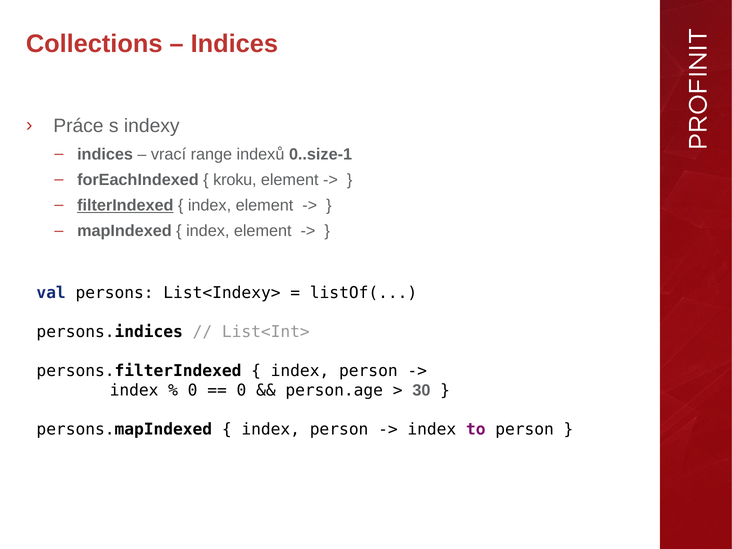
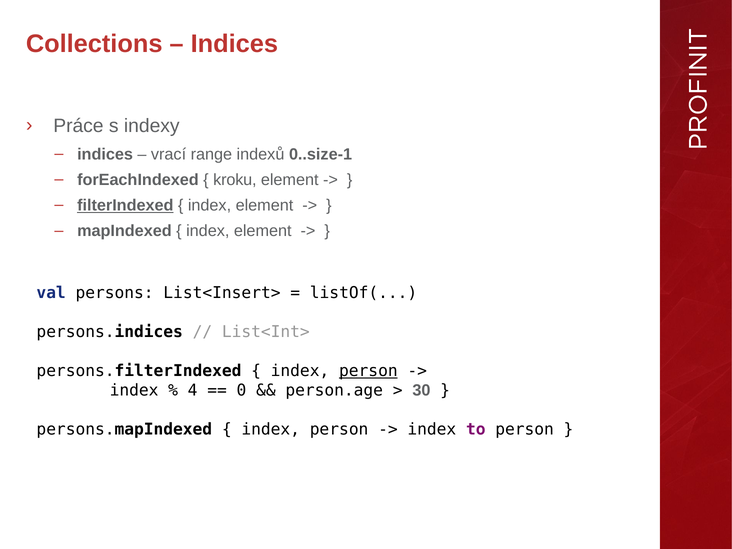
List<Indexy>: List<Indexy> -> List<Insert> (222, 293)
person underline: none -> present (368, 371)
0: 0 -> 4 (193, 390)
